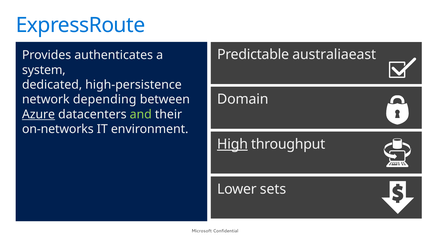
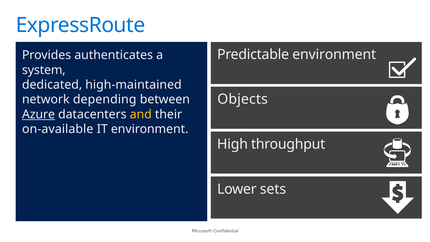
Predictable australiaeast: australiaeast -> environment (334, 55)
high-persistence: high-persistence -> high-maintained (133, 85)
Domain: Domain -> Objects (243, 99)
and colour: light green -> yellow (141, 114)
on-networks: on-networks -> on-available (58, 129)
High underline: present -> none (233, 144)
